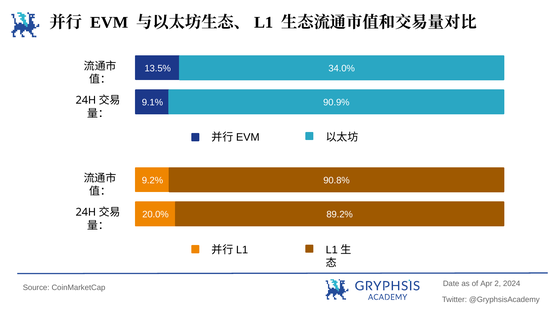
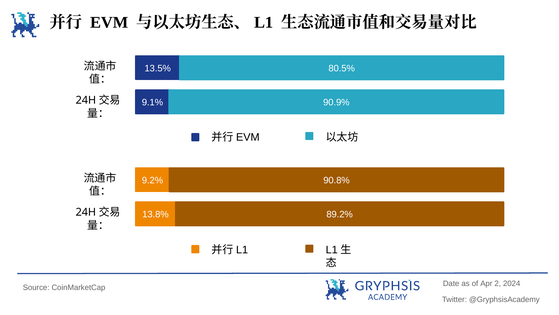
34.0%: 34.0% -> 80.5% (342, 68)
20.0%: 20.0% -> 13.8% (155, 214)
